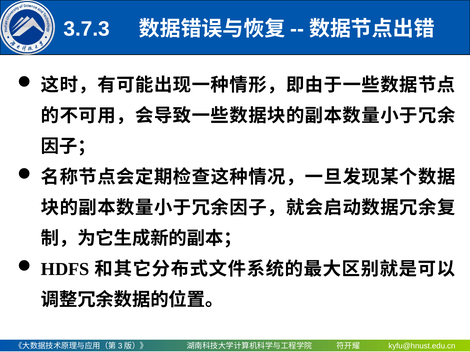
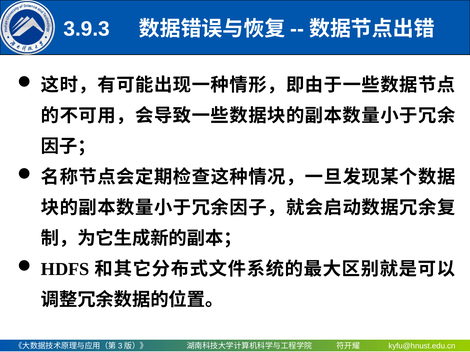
3.7.3: 3.7.3 -> 3.9.3 (87, 29)
